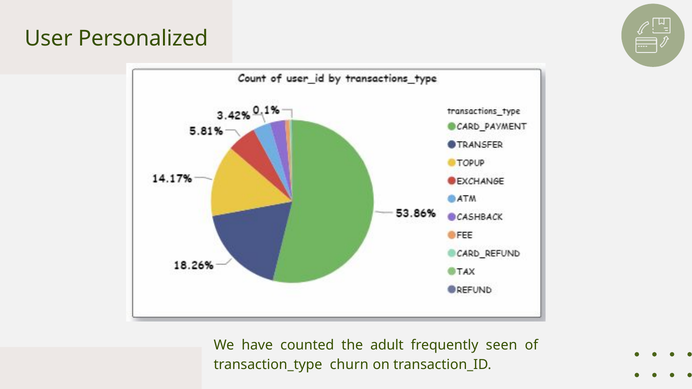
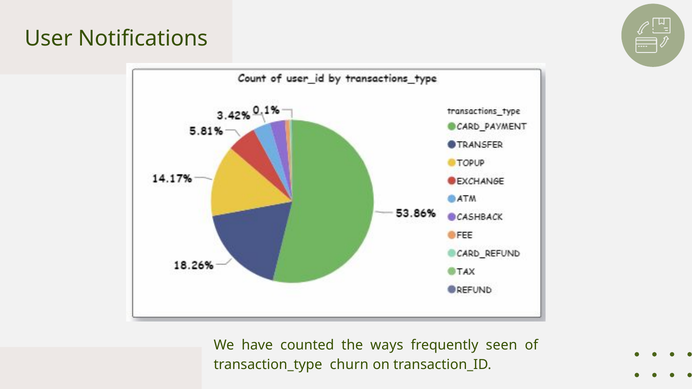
Personalized: Personalized -> Notifications (143, 38)
adult: adult -> ways (387, 346)
